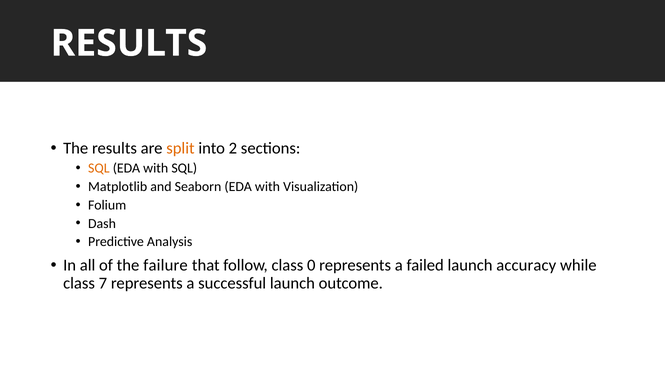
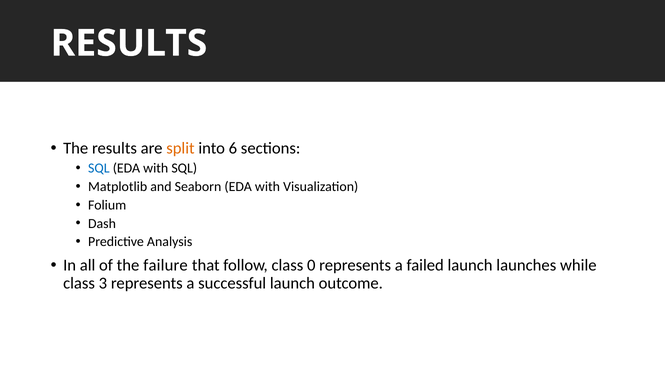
2: 2 -> 6 (233, 148)
SQL colour: orange -> blue (99, 168)
accuracy: accuracy -> launches (526, 265)
7: 7 -> 3 (103, 283)
